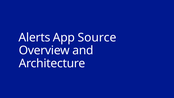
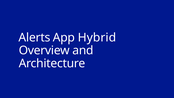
Source: Source -> Hybrid (97, 37)
